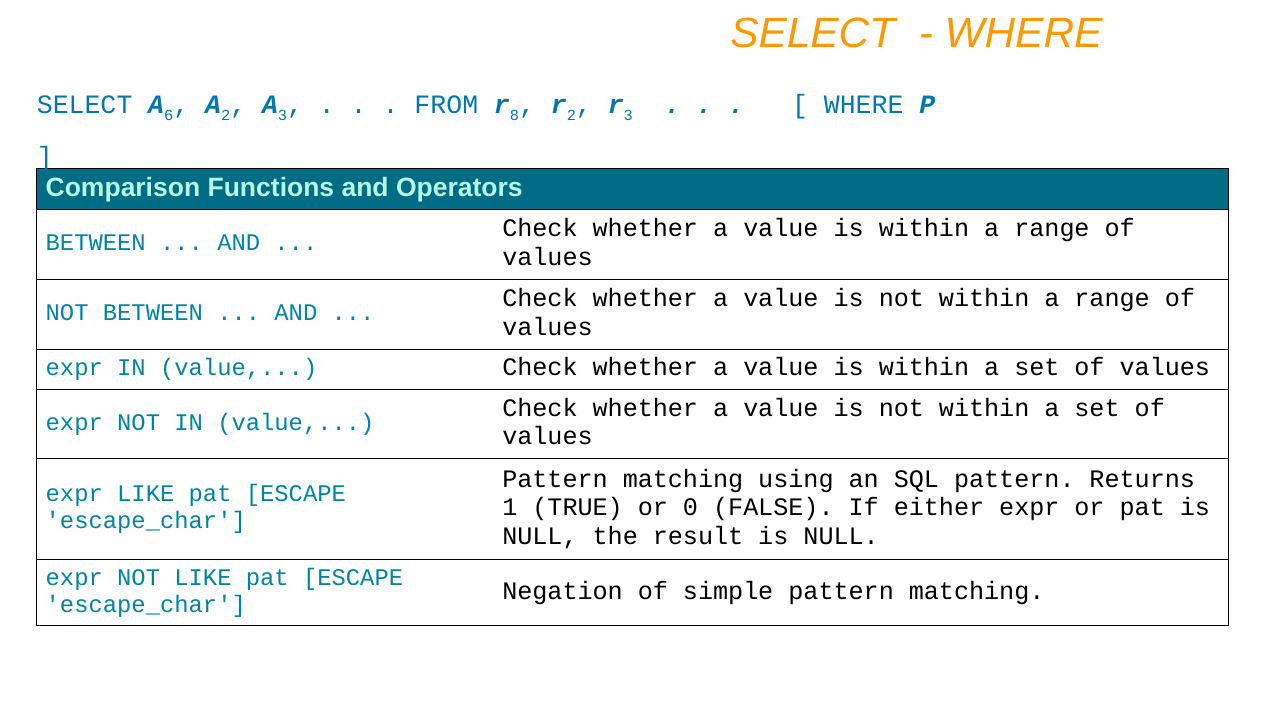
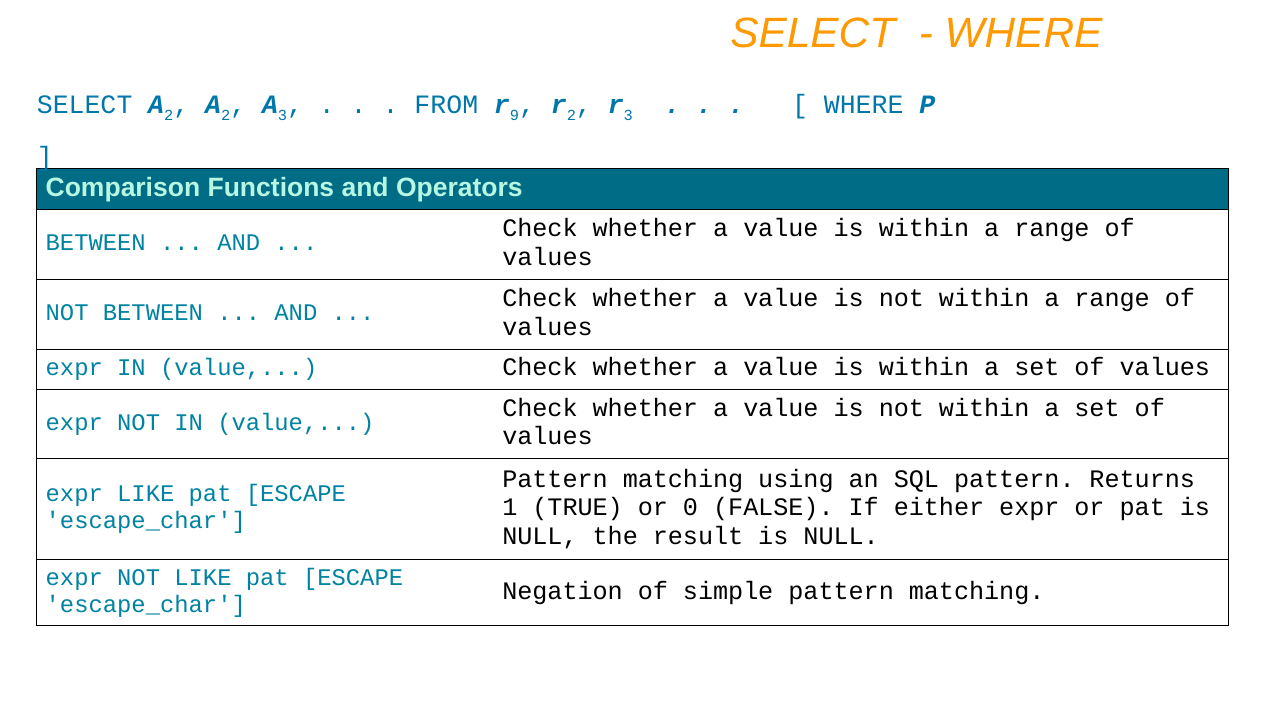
SELECT A 6: 6 -> 2 (169, 115)
8: 8 -> 9 (514, 115)
